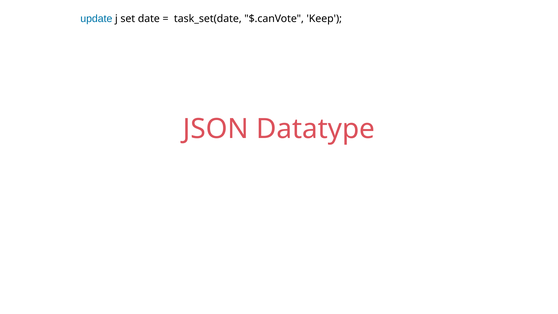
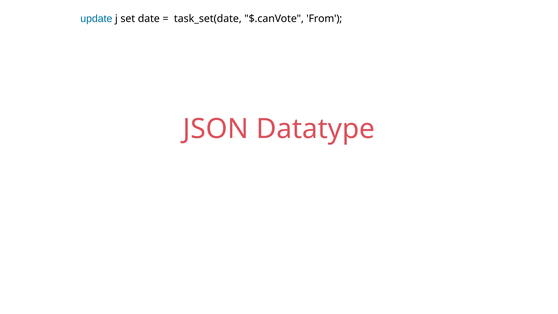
Keep: Keep -> From (324, 19)
